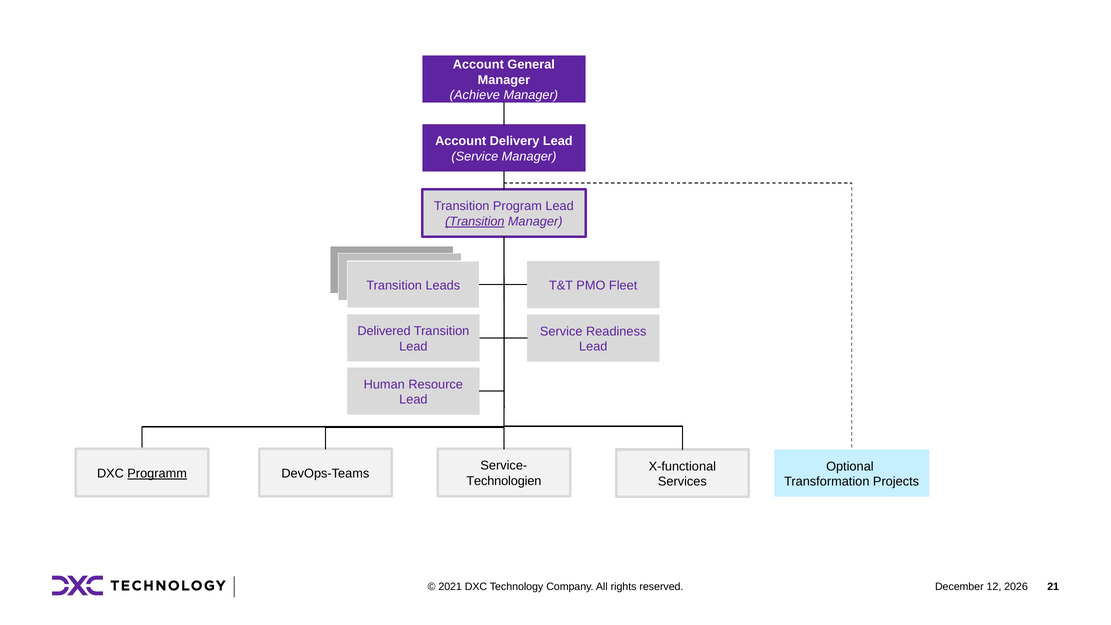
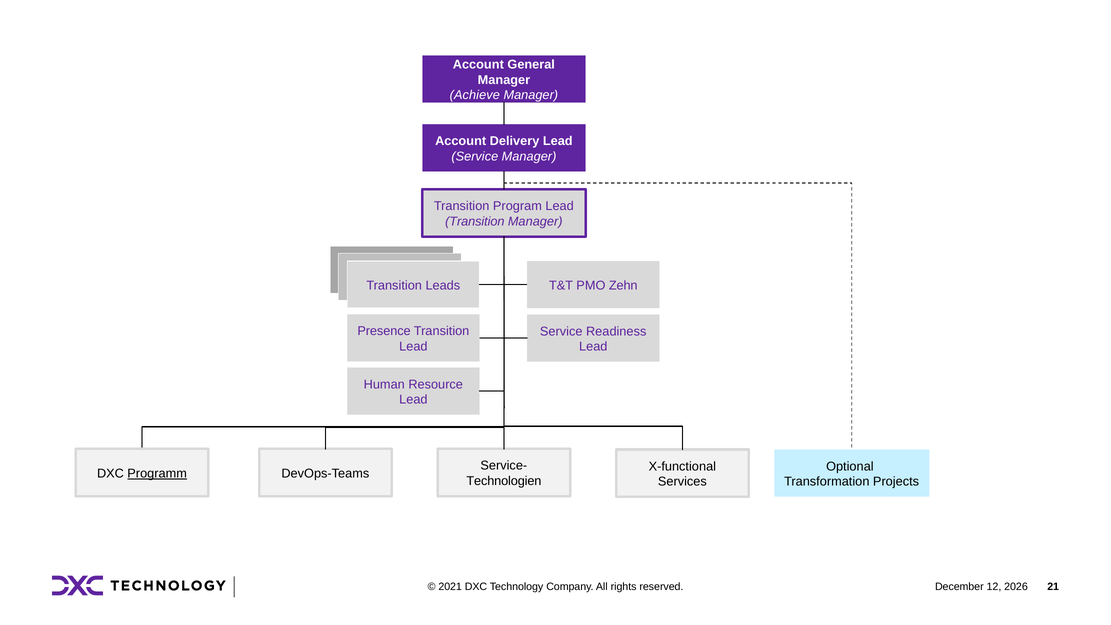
Transition underline: present -> none (475, 221)
Fleet: Fleet -> Zehn (623, 285)
Delivered: Delivered -> Presence (384, 331)
